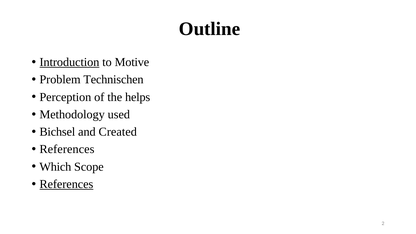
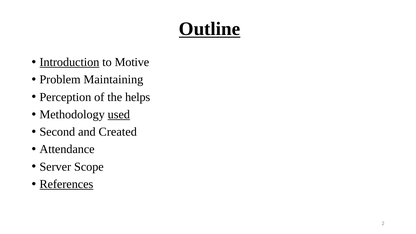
Outline underline: none -> present (210, 29)
Technischen: Technischen -> Maintaining (113, 80)
used underline: none -> present (119, 114)
Bichsel: Bichsel -> Second (57, 132)
References: References -> Attendance (67, 149)
Which: Which -> Server (55, 167)
